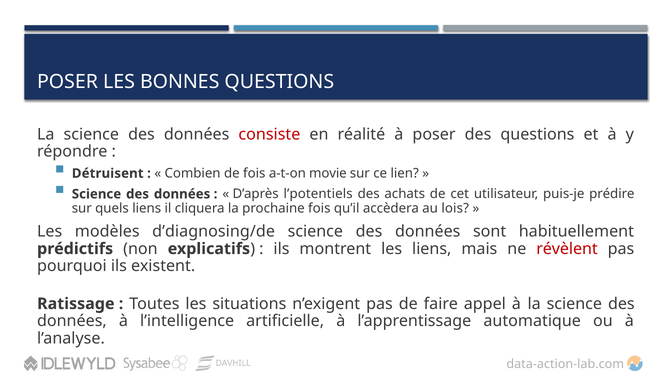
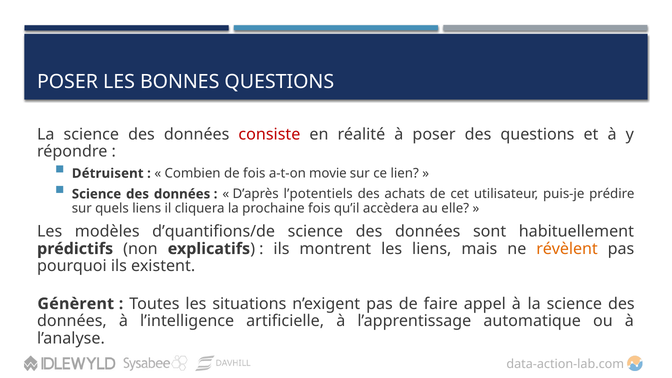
lois: lois -> elle (455, 208)
d’diagnosing/de: d’diagnosing/de -> d’quantifions/de (214, 231)
révèlent colour: red -> orange (567, 249)
Ratissage: Ratissage -> Génèrent (76, 304)
